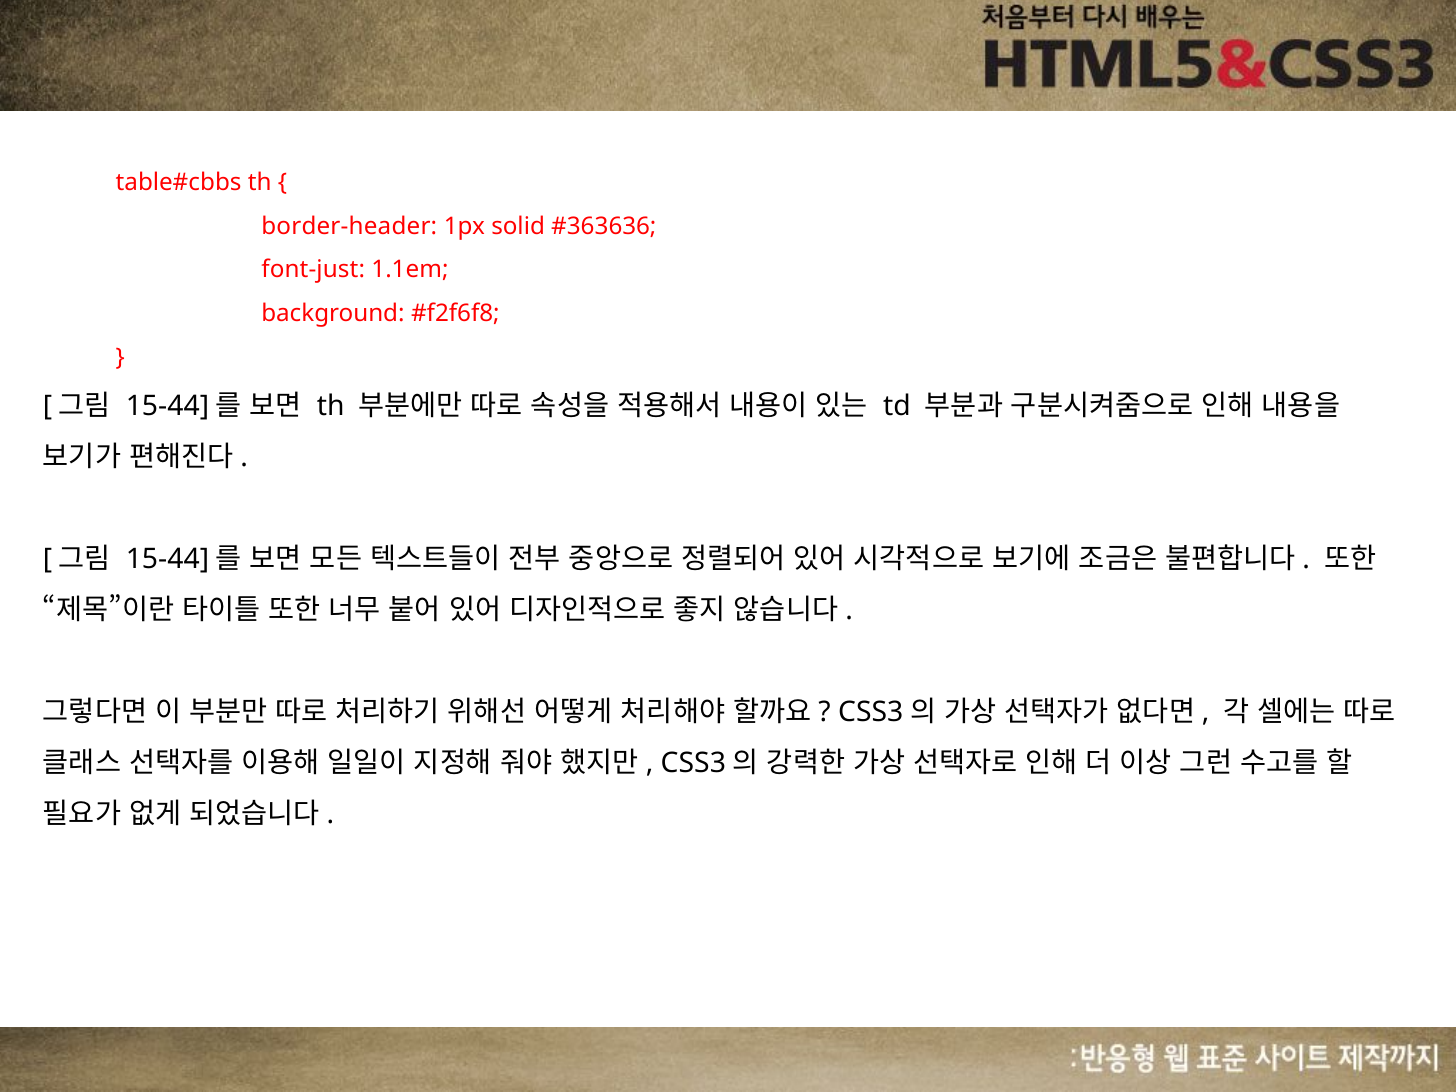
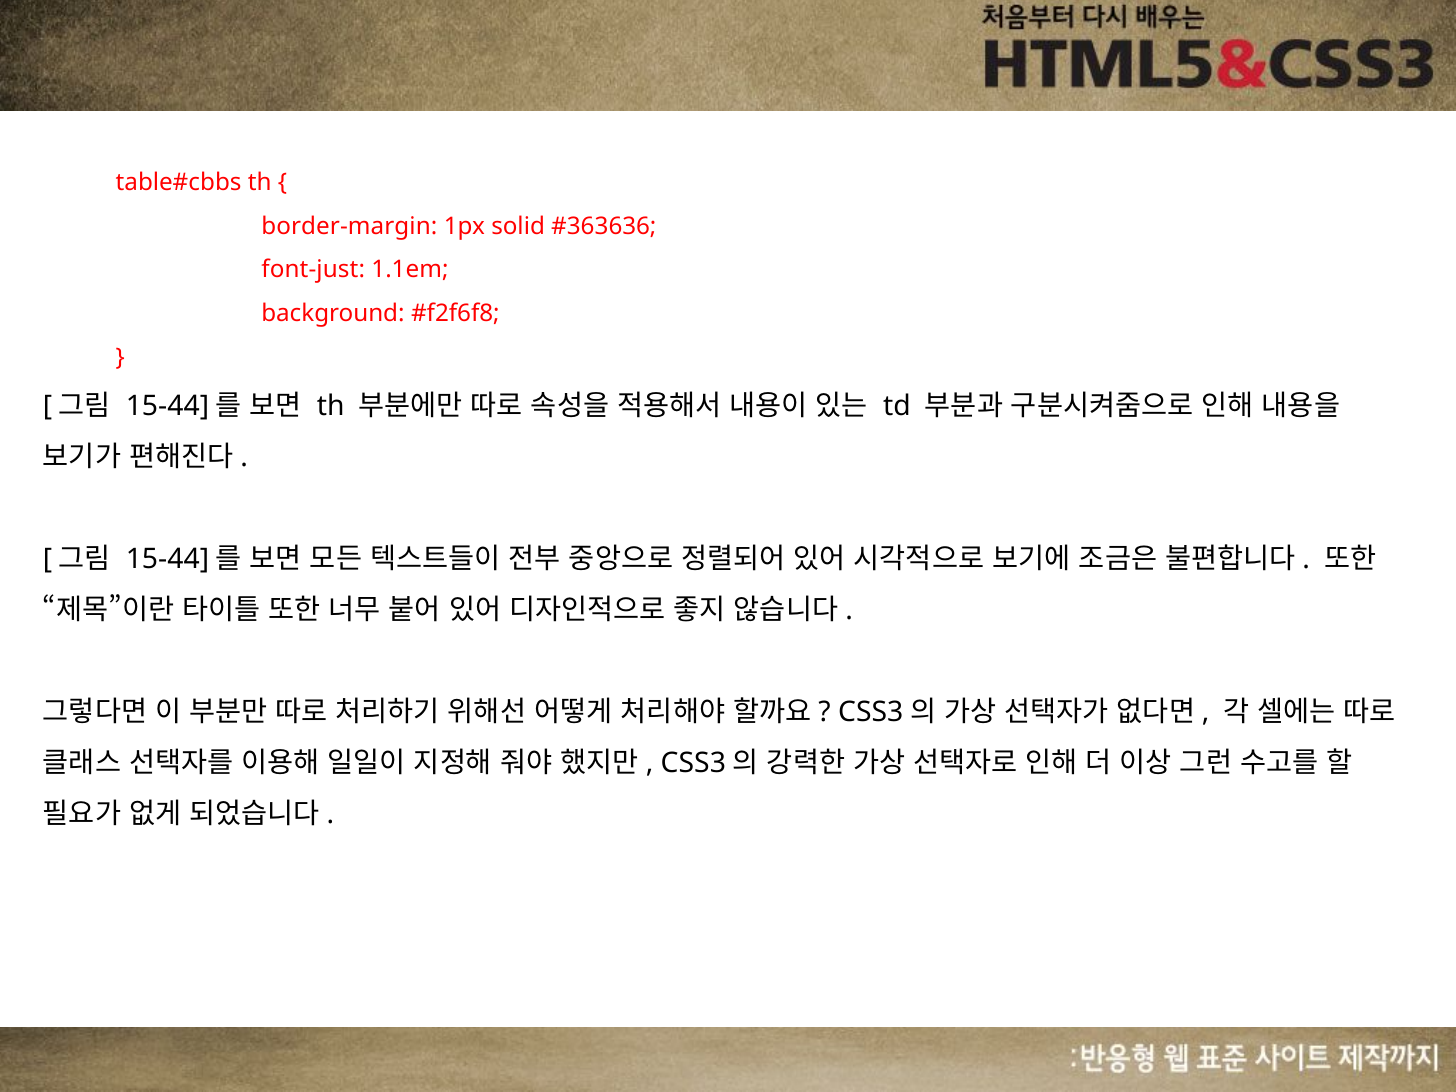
border-header: border-header -> border-margin (349, 226)
